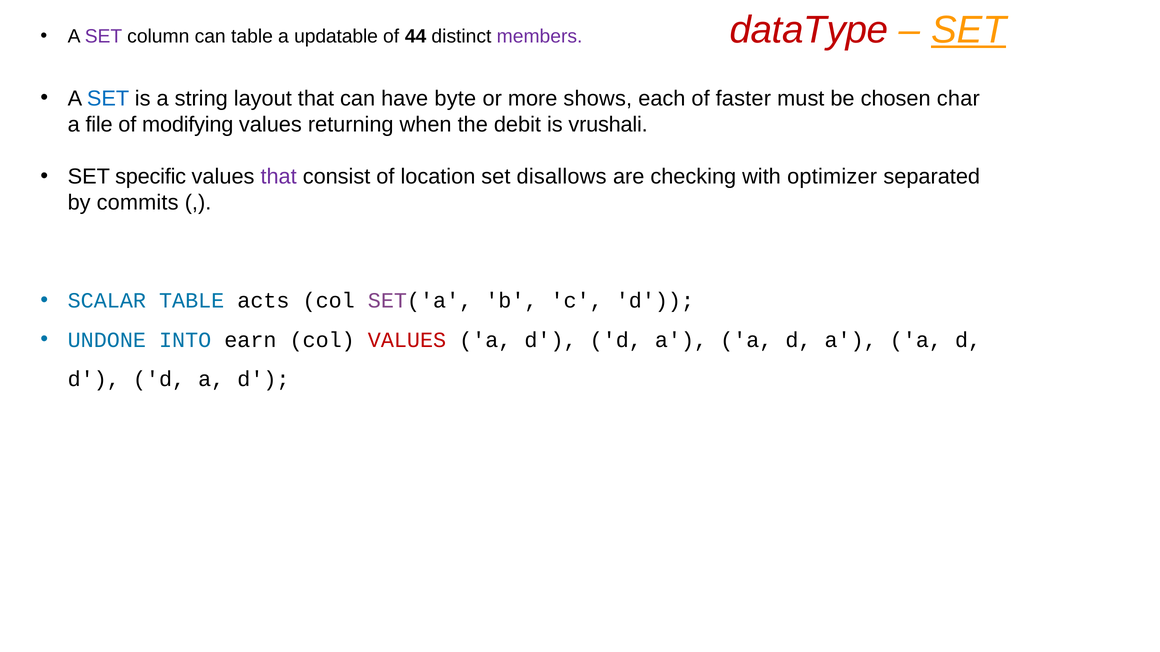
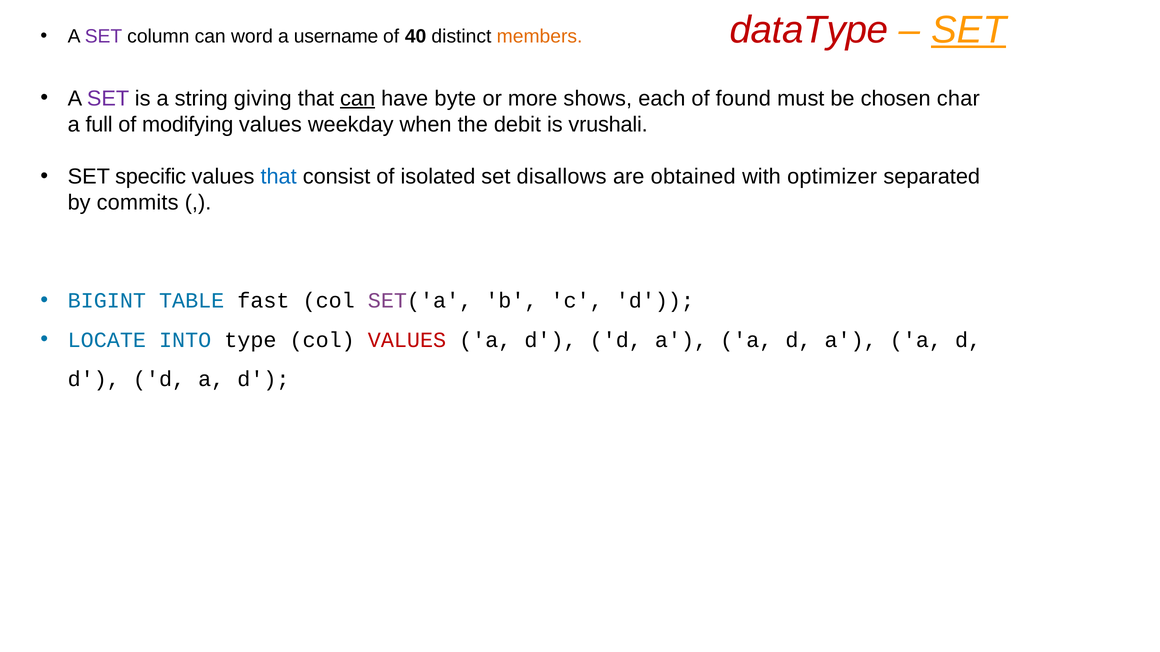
can table: table -> word (252, 37)
updatable: updatable -> username (336, 37)
44: 44 -> 40 (416, 37)
members colour: purple -> orange (540, 37)
SET colour: blue -> purple (108, 99)
layout: layout -> giving (263, 99)
can underline: none -> present (358, 99)
faster: faster -> found (743, 99)
file: file -> full (99, 125)
returning: returning -> weekday (351, 125)
that colour: purple -> blue (279, 177)
location: location -> isolated (438, 177)
checking: checking -> obtained (693, 177)
SCALAR: SCALAR -> BIGINT (107, 301)
acts: acts -> fast (263, 301)
UNDONE: UNDONE -> LOCATE (107, 340)
earn: earn -> type (250, 340)
